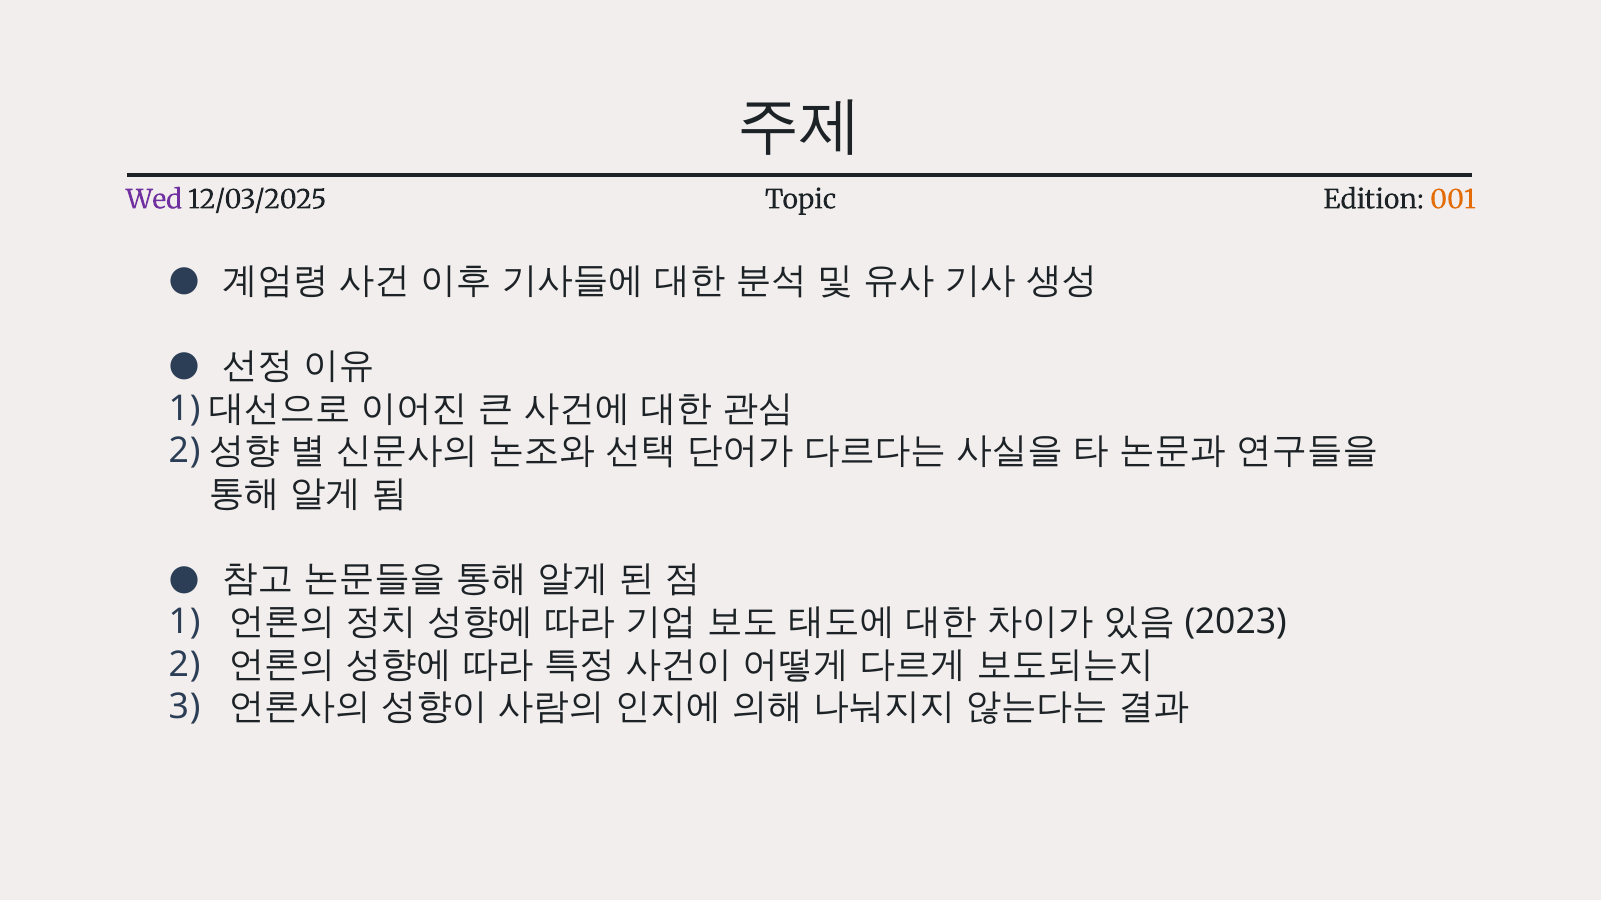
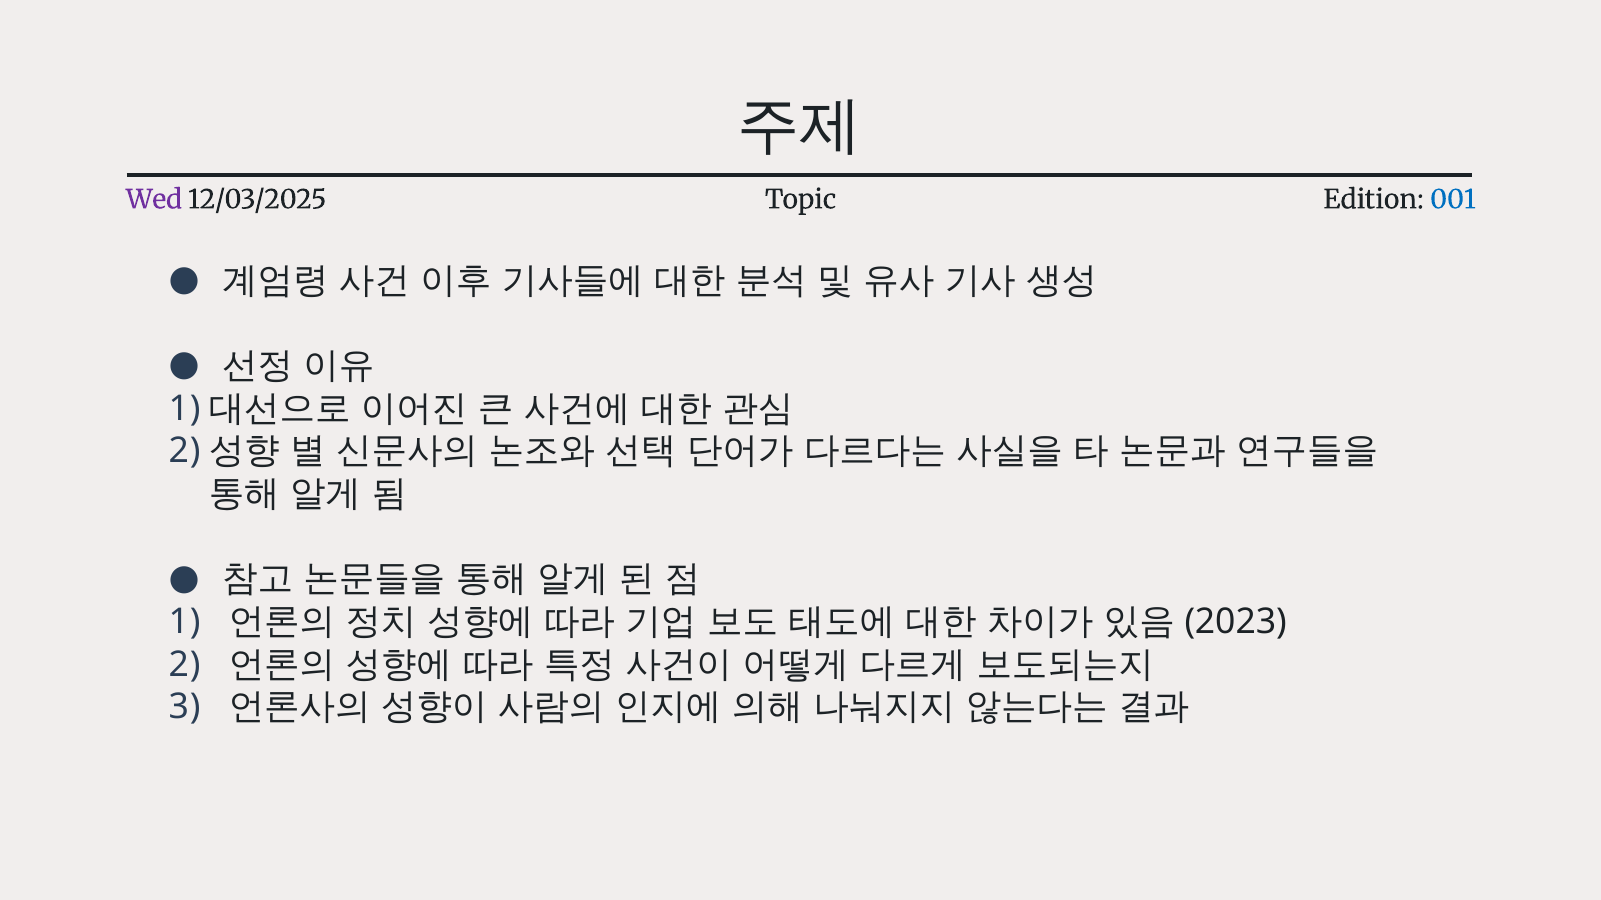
001 colour: orange -> blue (1453, 200)
